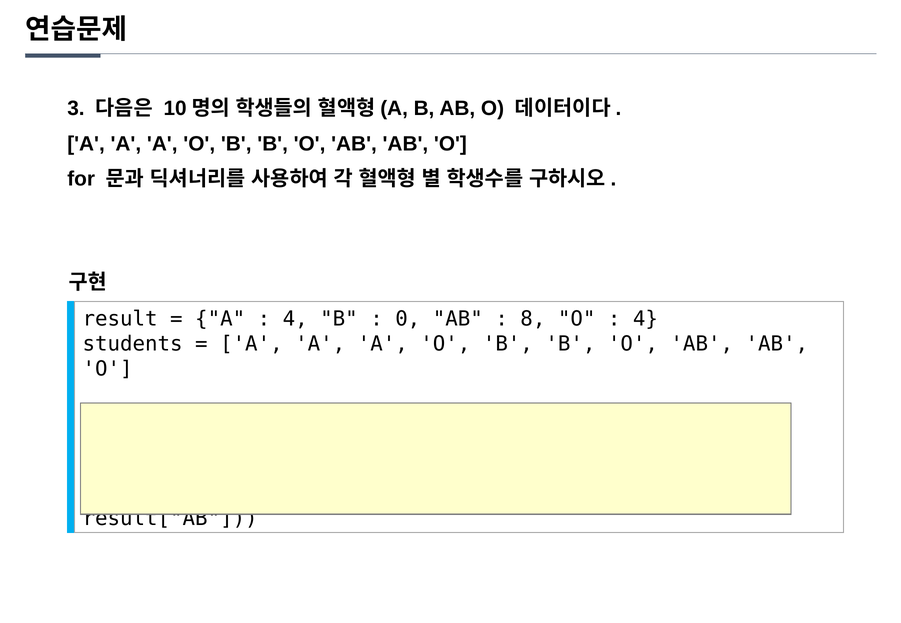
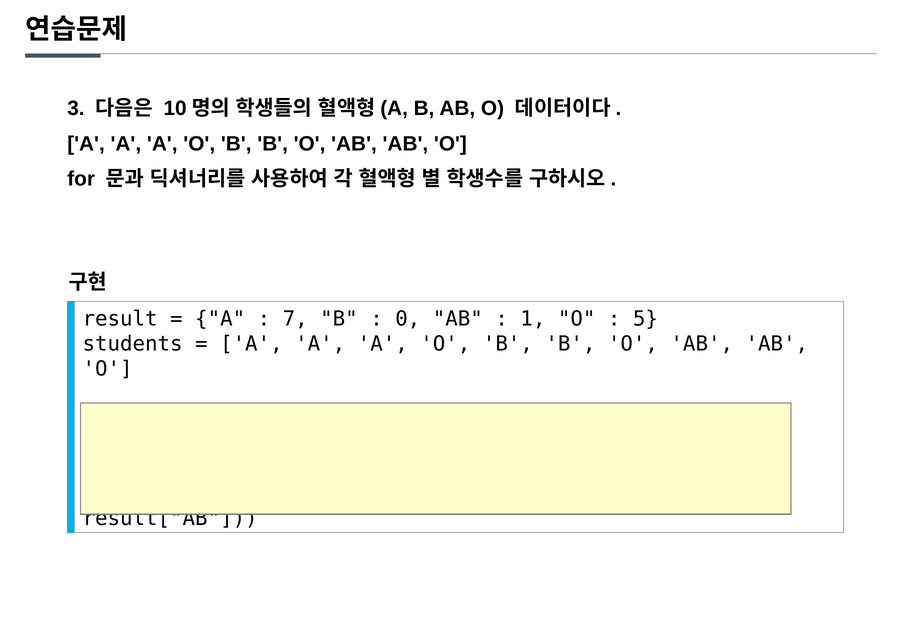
4: 4 -> 7 (295, 319)
8: 8 -> 1 (533, 319)
4: 4 -> 5 (645, 319)
